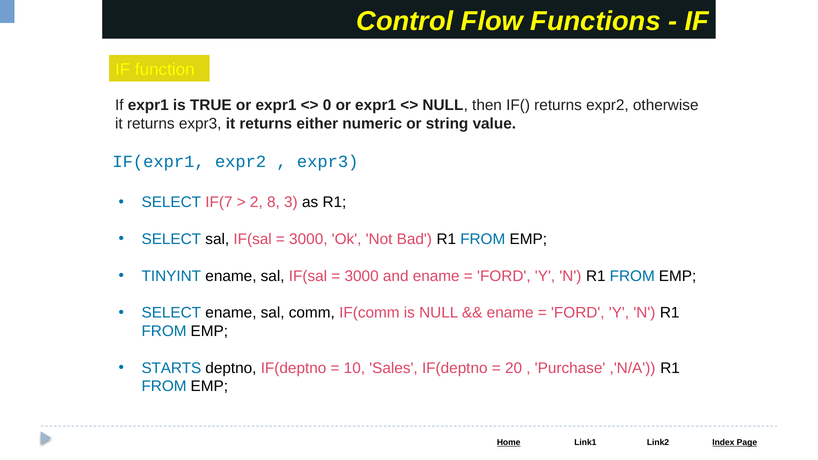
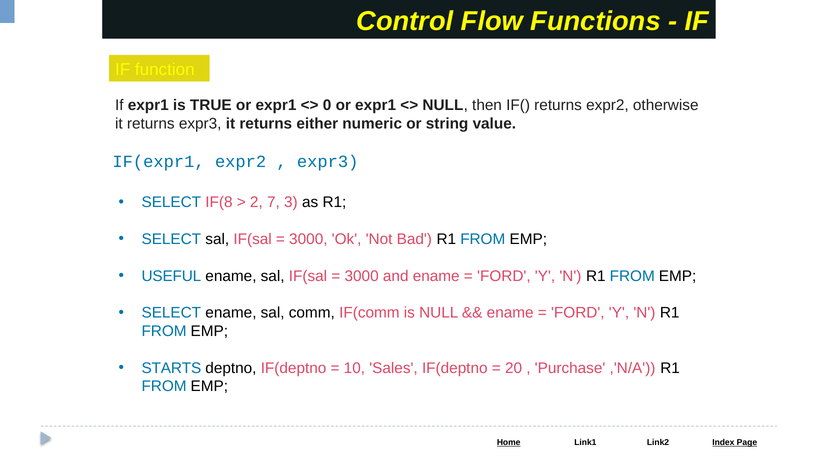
IF(7: IF(7 -> IF(8 (219, 202)
8: 8 -> 7 (273, 202)
TINYINT: TINYINT -> USEFUL (171, 276)
